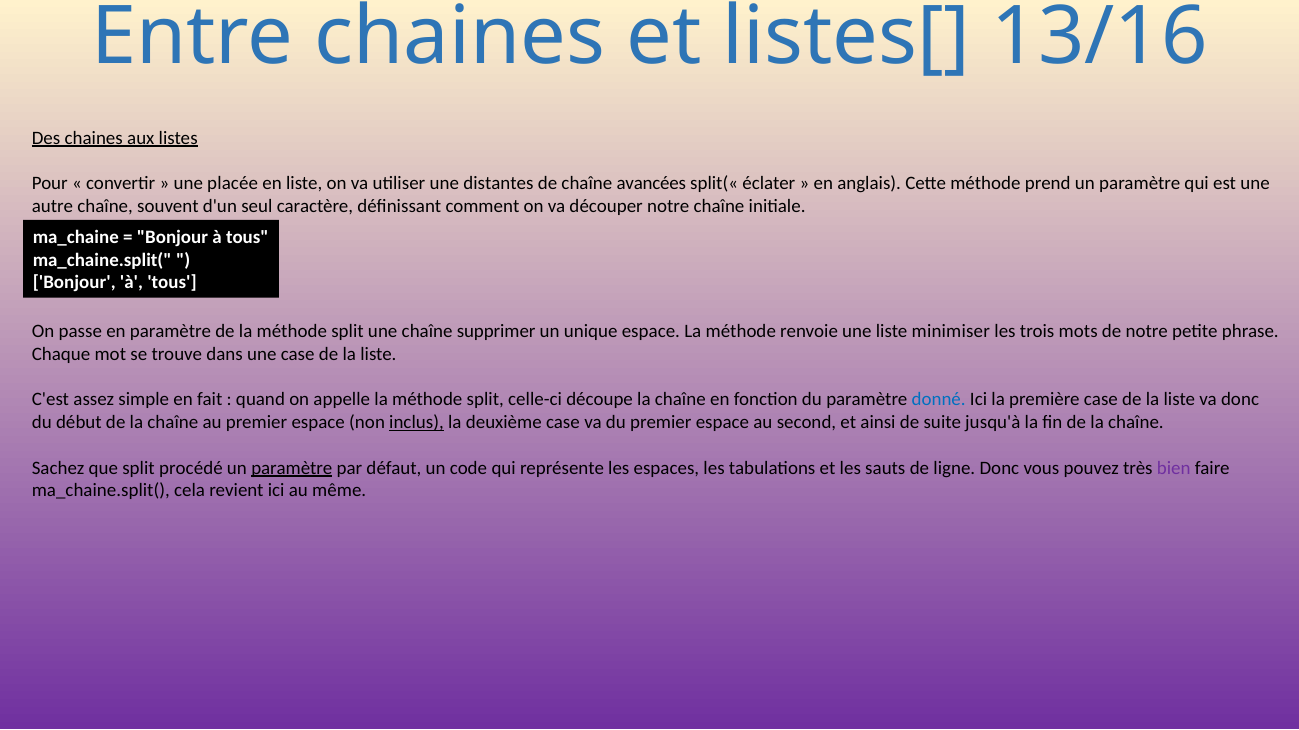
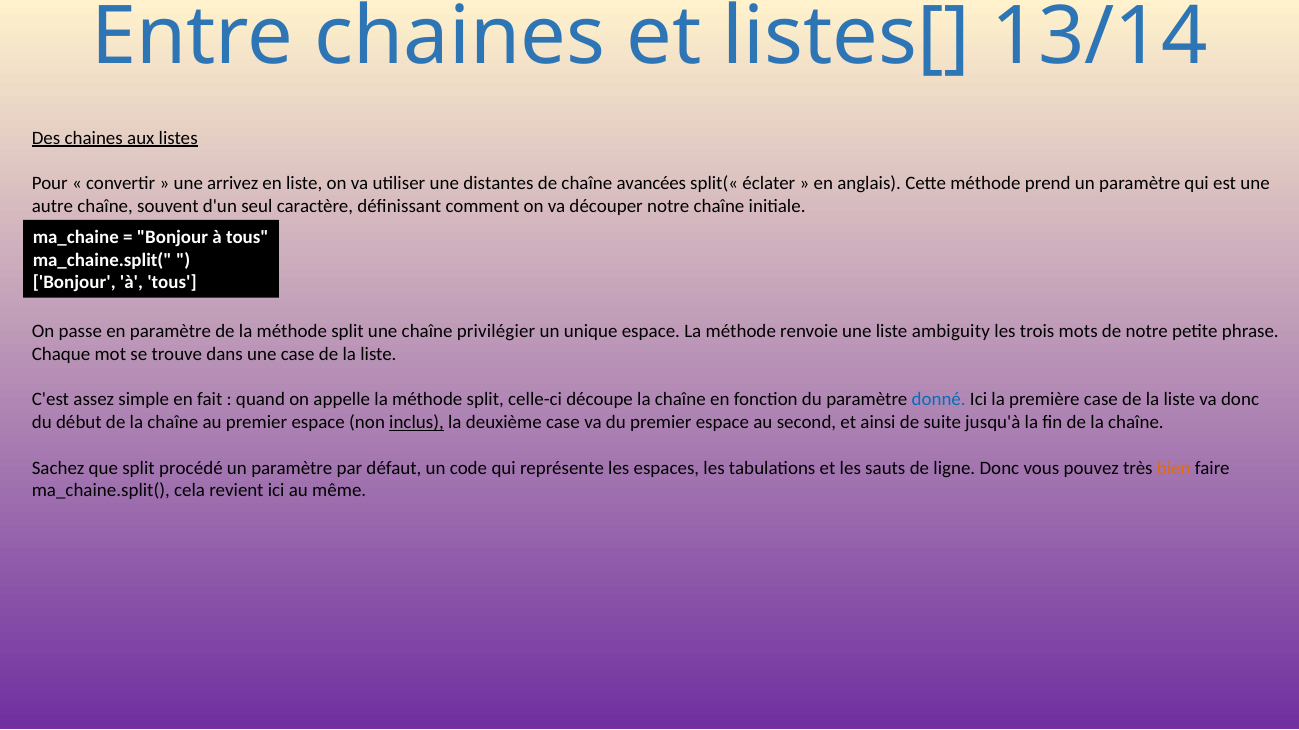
13/16: 13/16 -> 13/14 (1100, 37)
placée: placée -> arrivez (233, 184)
supprimer: supprimer -> privilégier (496, 332)
minimiser: minimiser -> ambiguity (951, 332)
paramètre underline: present -> none (292, 468)
bien colour: purple -> orange (1174, 468)
